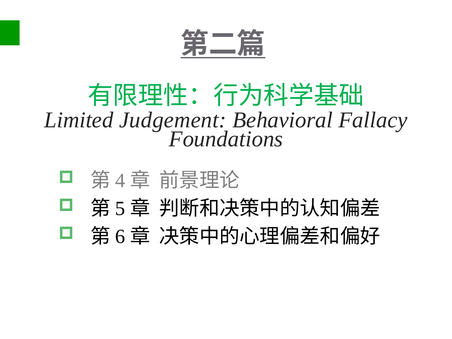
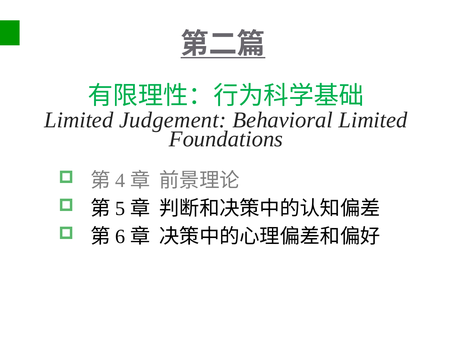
Behavioral Fallacy: Fallacy -> Limited (373, 120)
